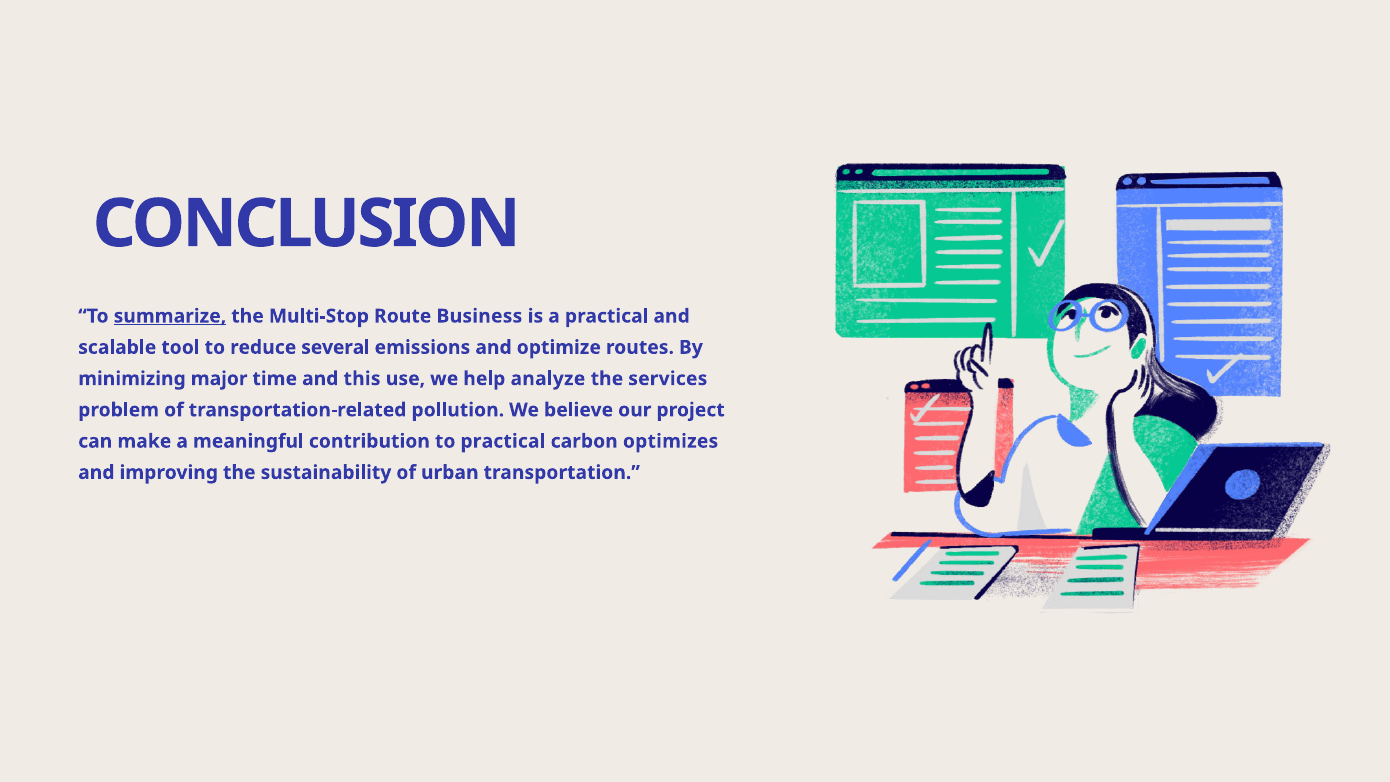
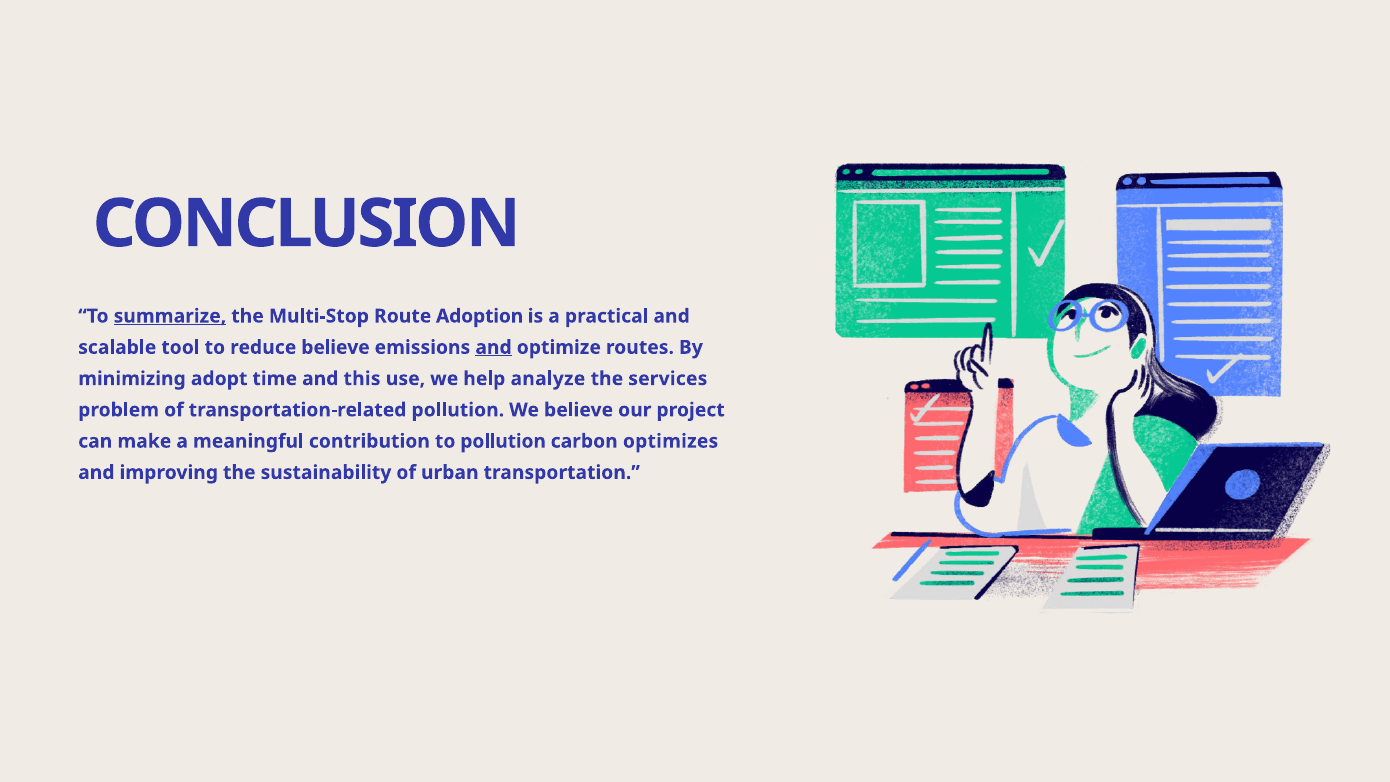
Business: Business -> Adoption (480, 316)
reduce several: several -> believe (335, 347)
and underline: none -> present (494, 347)
major: major -> adopt (219, 379)
to practical: practical -> pollution (503, 441)
